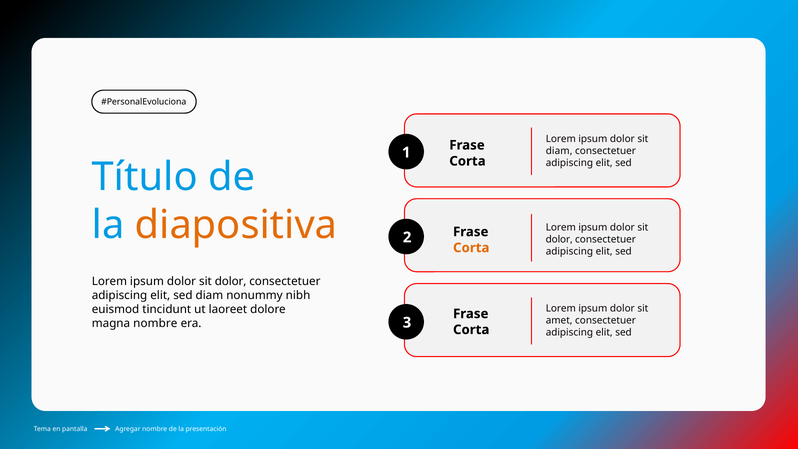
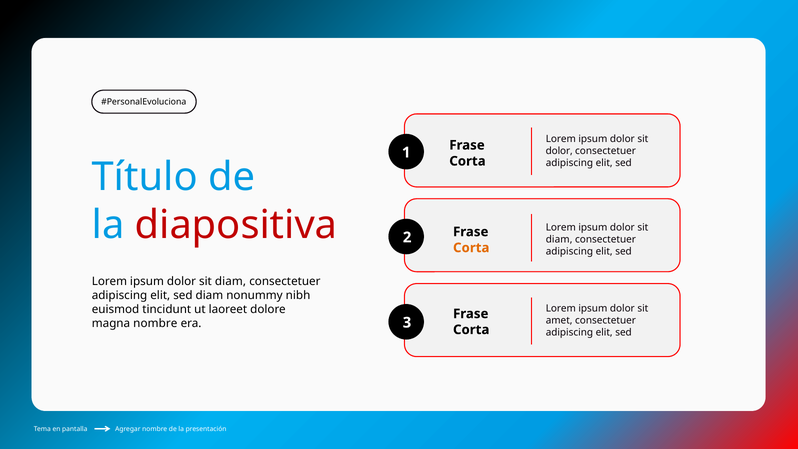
diam: diam -> dolor (559, 151)
diapositiva colour: orange -> red (236, 225)
dolor: dolor -> diam (559, 240)
dolor: dolor -> diam (230, 282)
